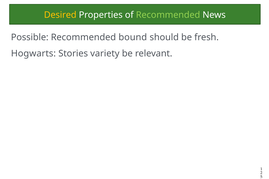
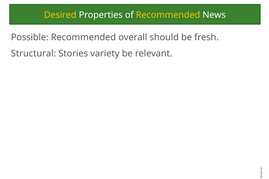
Recommended colour: light green -> yellow (168, 15)
bound: bound -> overall (133, 37)
Hogwarts: Hogwarts -> Structural (33, 54)
